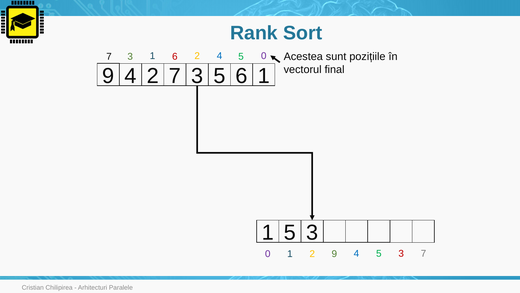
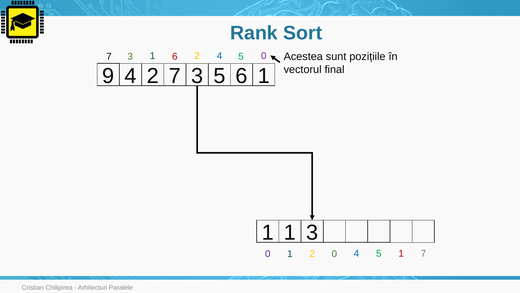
1 5: 5 -> 1 (290, 232)
2 9: 9 -> 0 (334, 253)
4 5 3: 3 -> 1 (401, 253)
